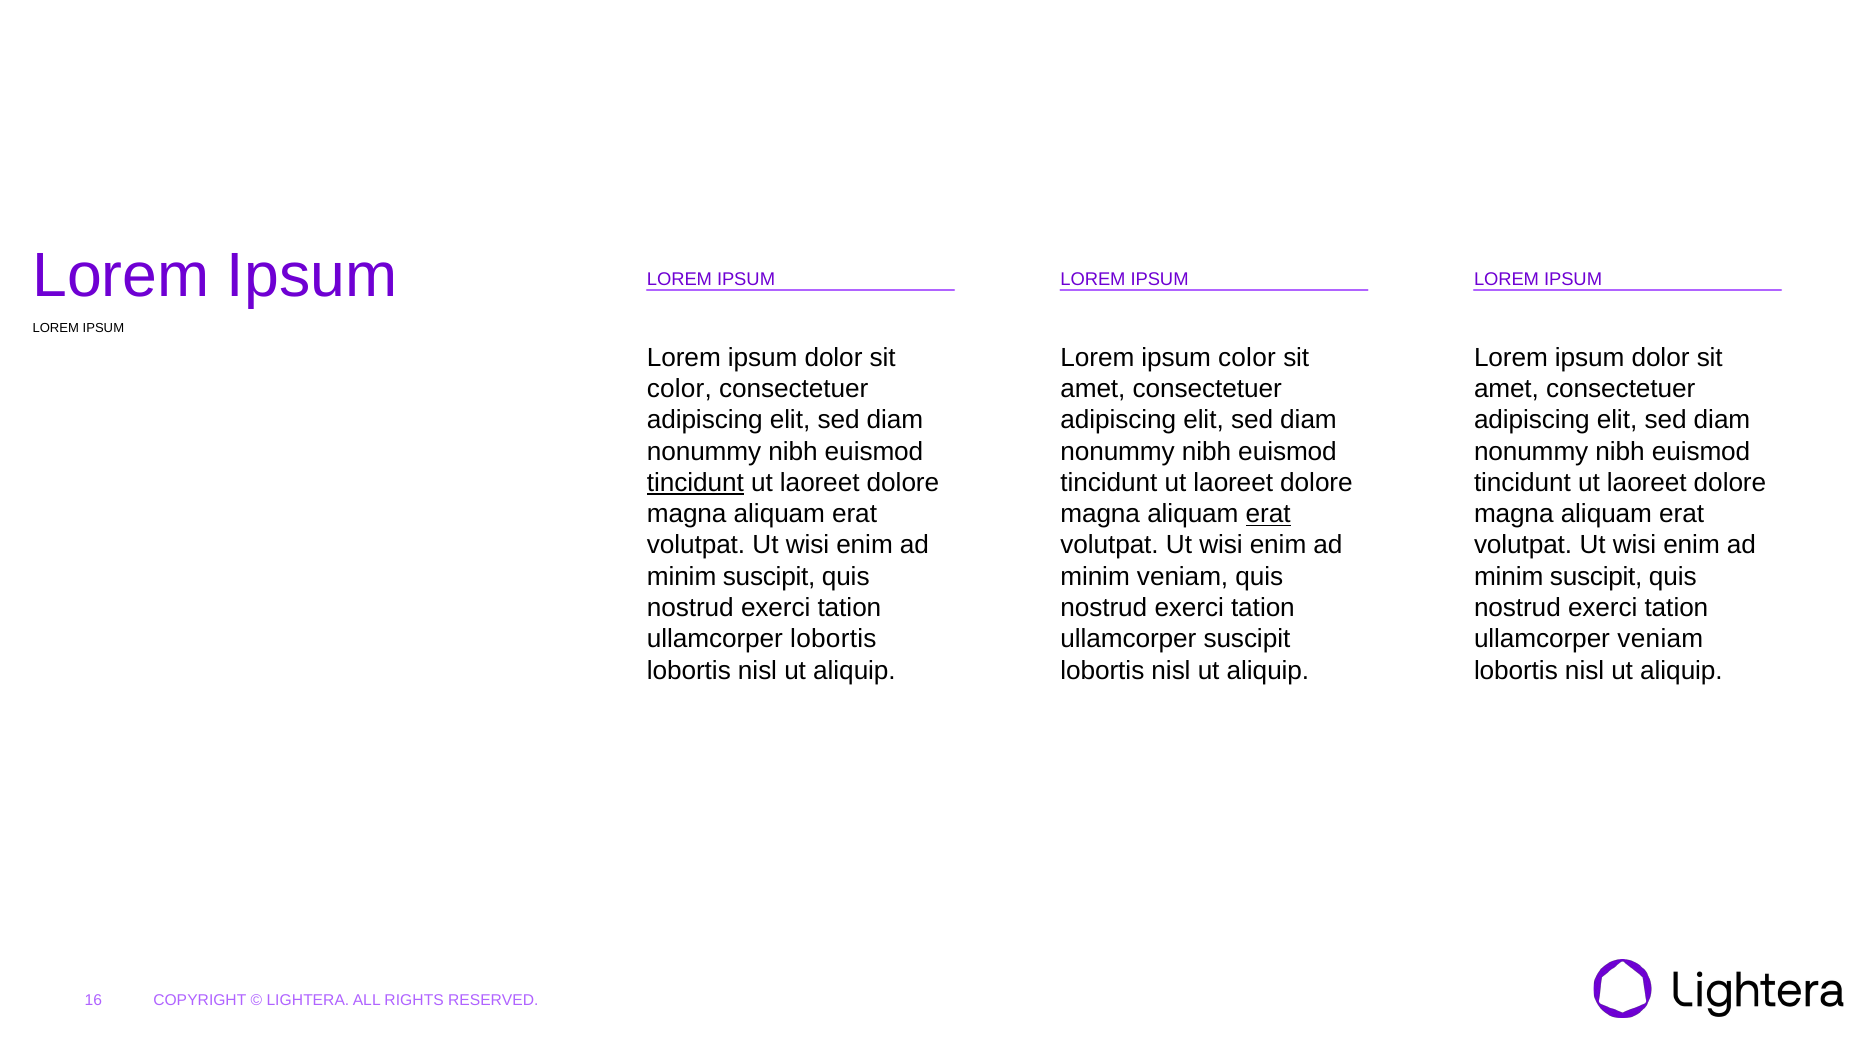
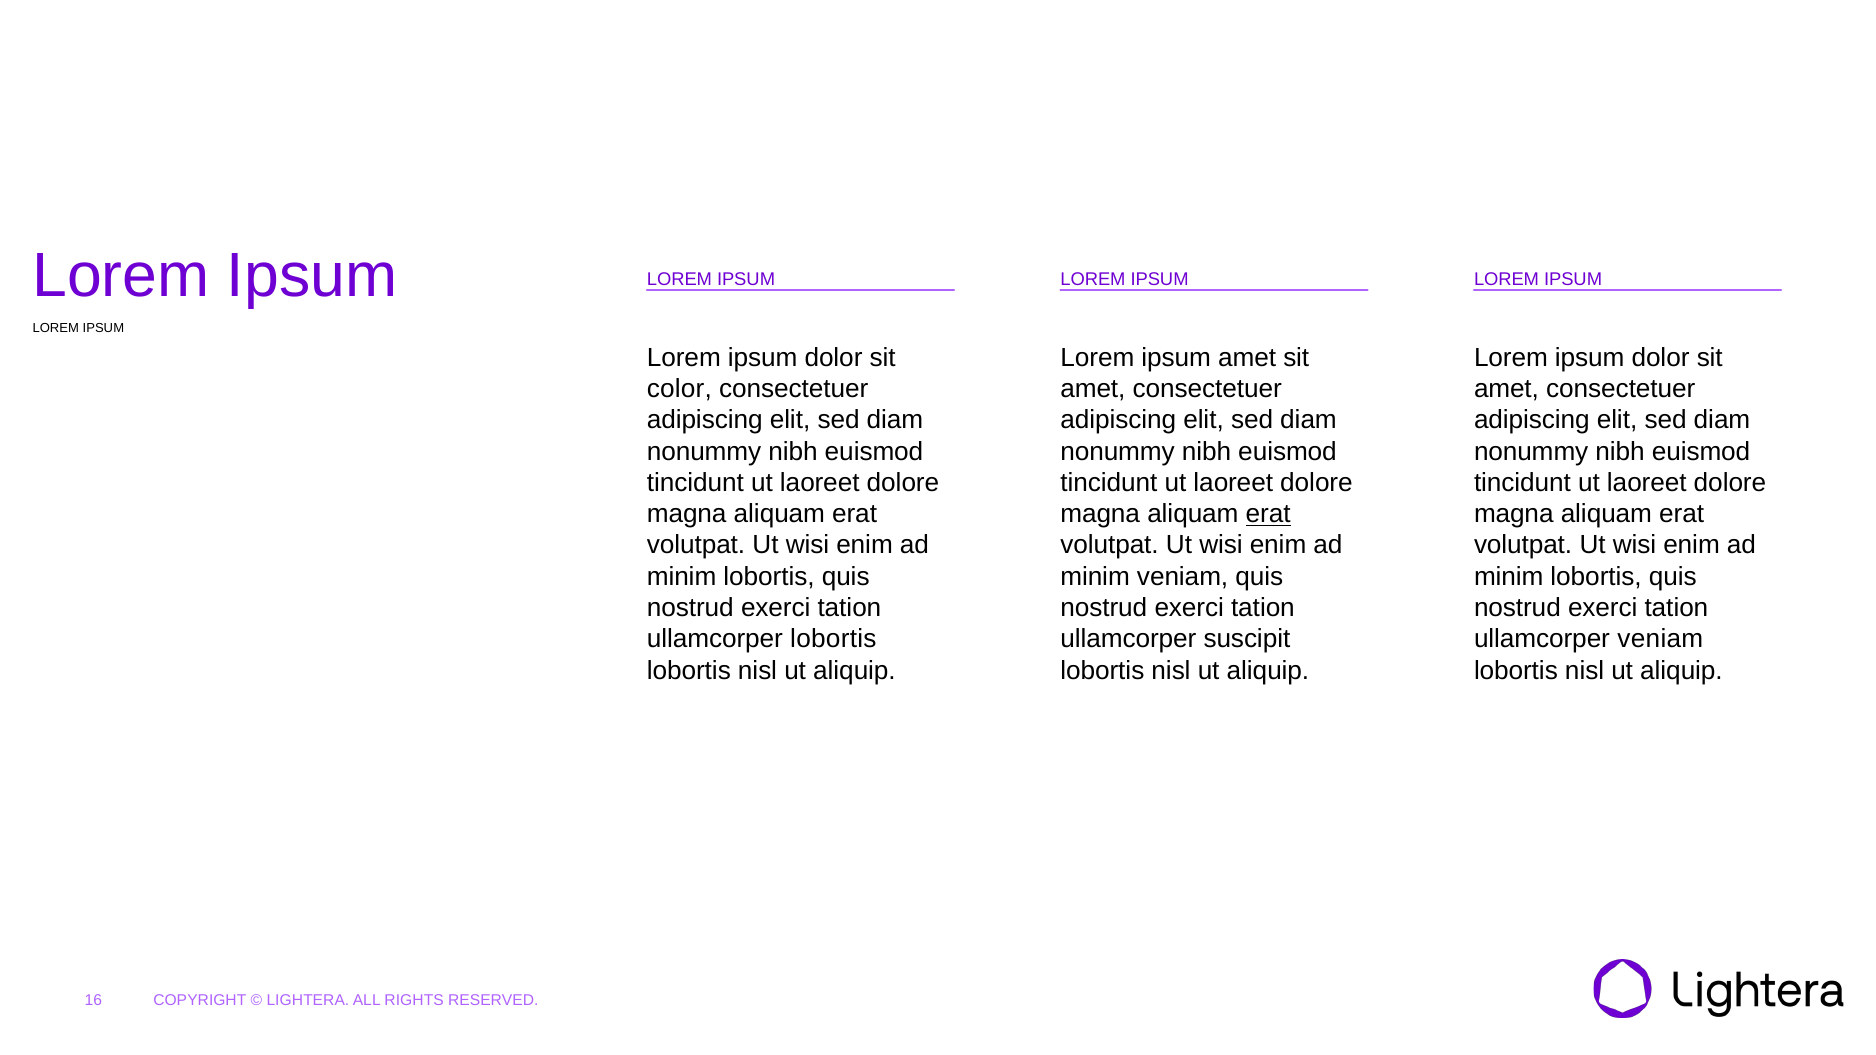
ipsum color: color -> amet (1247, 358)
tincidunt underline: present -> none (695, 483)
suscipit: suscipit -> lobortis (769, 577)
suscipit: suscipit -> lobortis (1596, 577)
